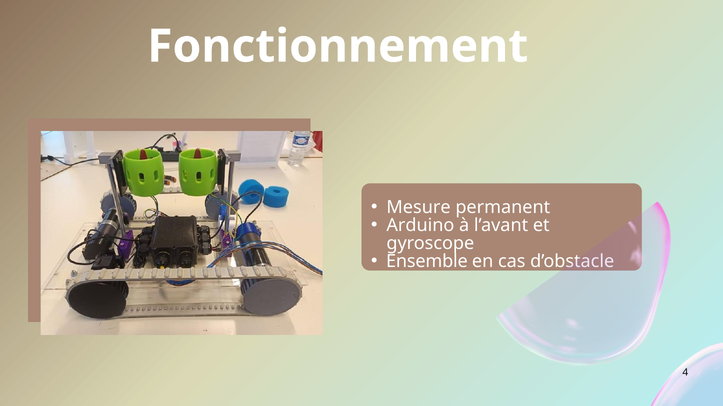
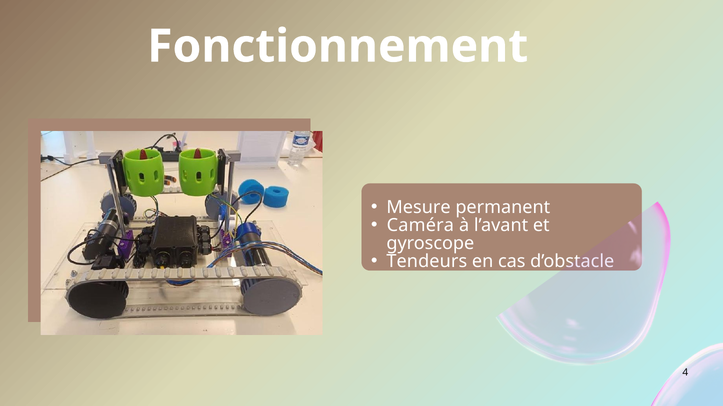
Arduino: Arduino -> Caméra (420, 226)
Ensemble: Ensemble -> Tendeurs (427, 262)
